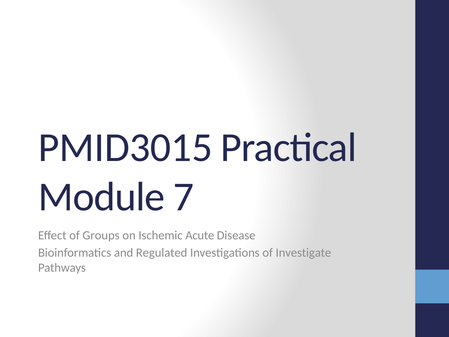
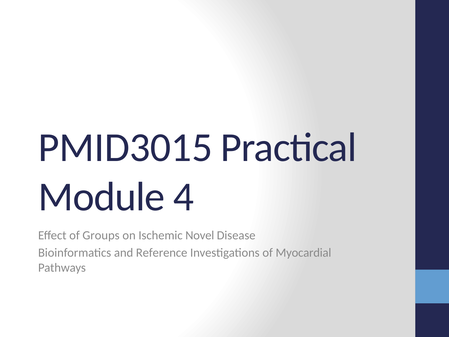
7: 7 -> 4 (184, 197)
Acute: Acute -> Novel (200, 235)
Regulated: Regulated -> Reference (162, 253)
Investigate: Investigate -> Myocardial (303, 253)
